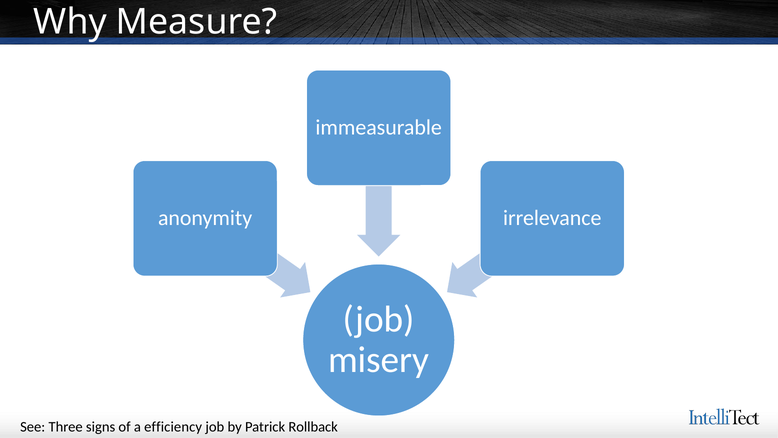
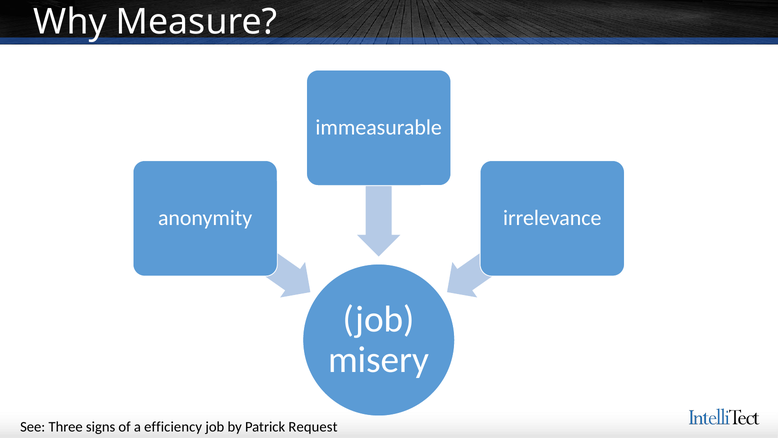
Rollback: Rollback -> Request (313, 427)
